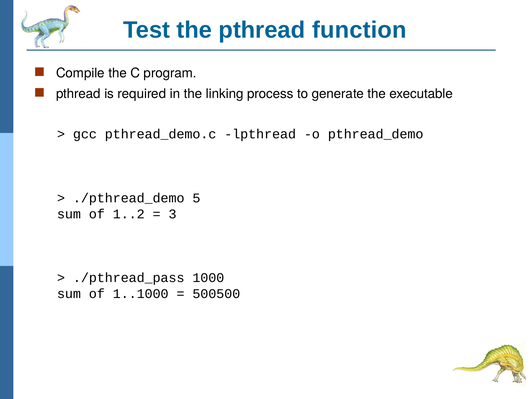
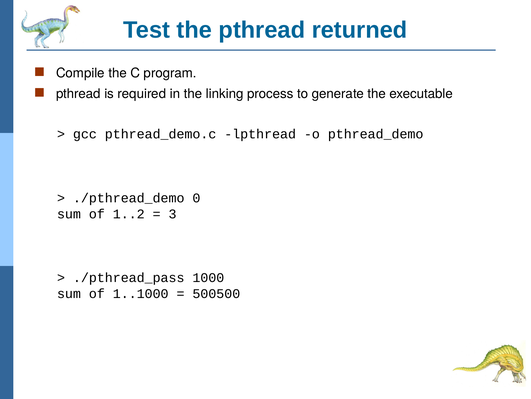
function: function -> returned (360, 30)
5: 5 -> 0 (196, 198)
